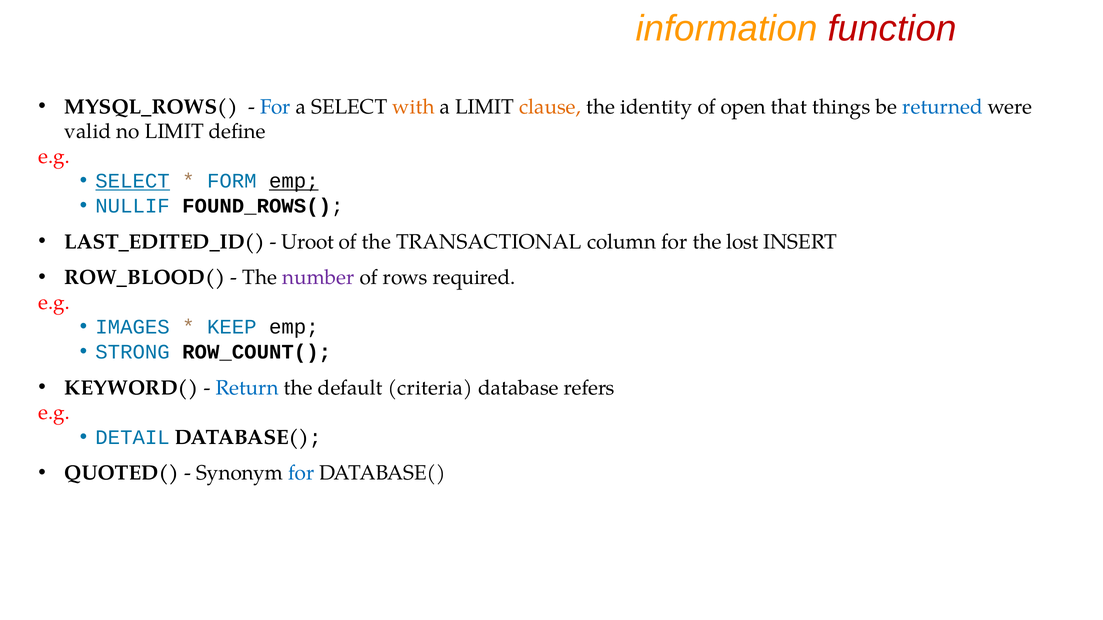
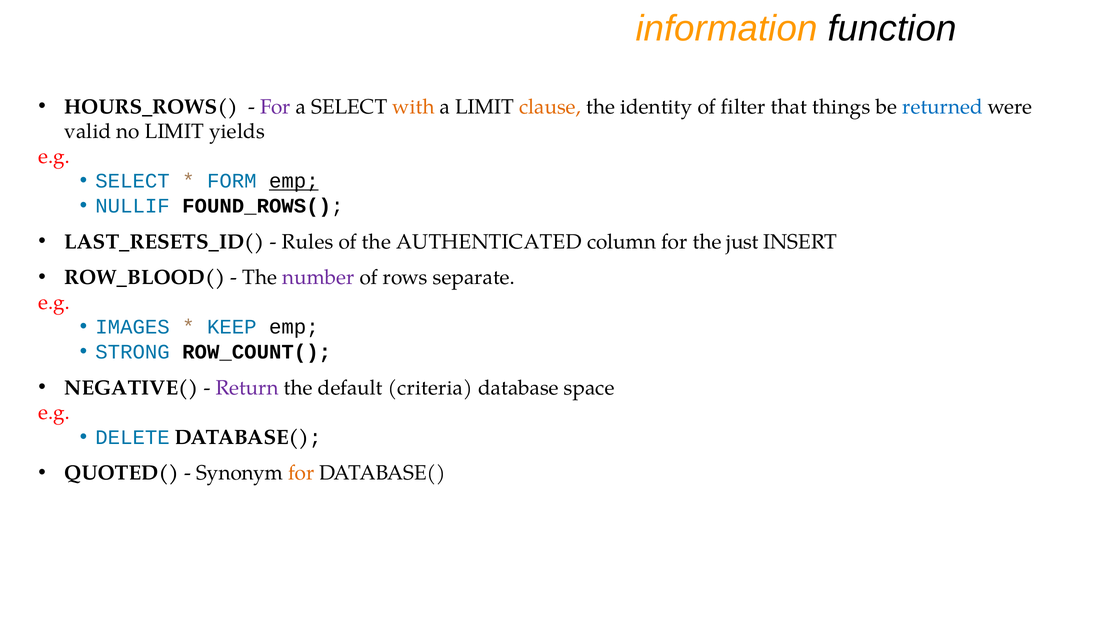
function colour: red -> black (892, 29)
MYSQL_ROWS(: MYSQL_ROWS( -> HOURS_ROWS( (151, 107)
For colour: blue -> purple (275, 107)
open: open -> filter (743, 107)
define: define -> yields (237, 132)
SELECT underline: present -> none (133, 181)
LAST_EDITED_ID(: LAST_EDITED_ID( -> LAST_RESETS_ID( (164, 242)
Uroot: Uroot -> Rules (308, 242)
TRANSACTIONAL: TRANSACTIONAL -> AUTHENTICATED (489, 242)
lost: lost -> just (743, 242)
required: required -> separate (474, 278)
KEYWORD(: KEYWORD( -> NEGATIVE( (131, 388)
Return colour: blue -> purple (247, 388)
refers: refers -> space (589, 388)
DETAIL: DETAIL -> DELETE (133, 438)
for colour: blue -> orange (301, 473)
